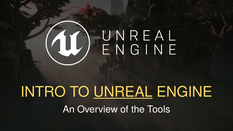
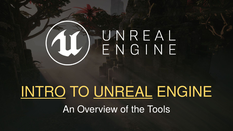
INTRO underline: none -> present (43, 92)
